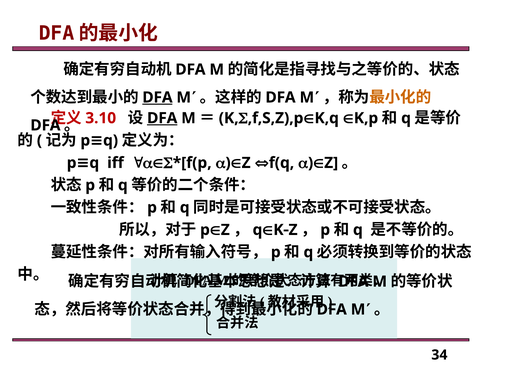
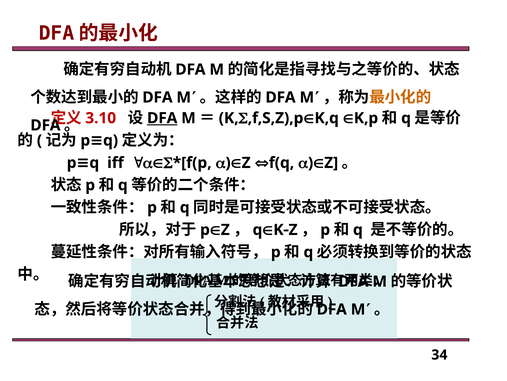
DFA underline: present -> none (157, 97)
